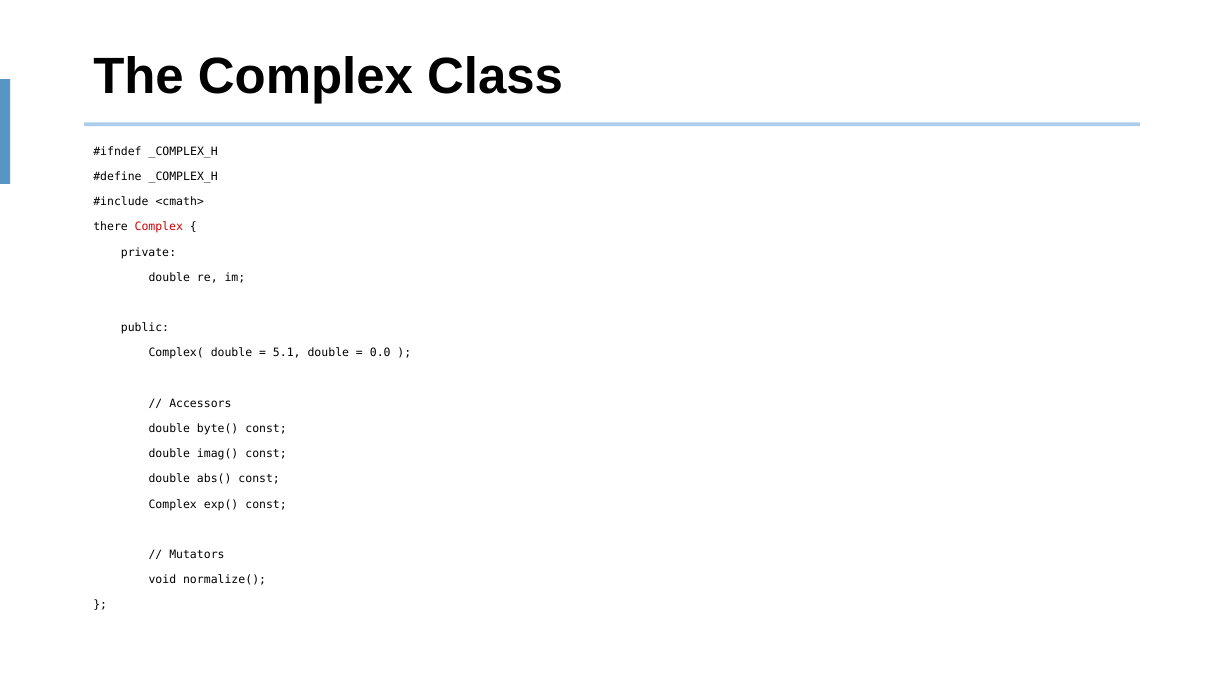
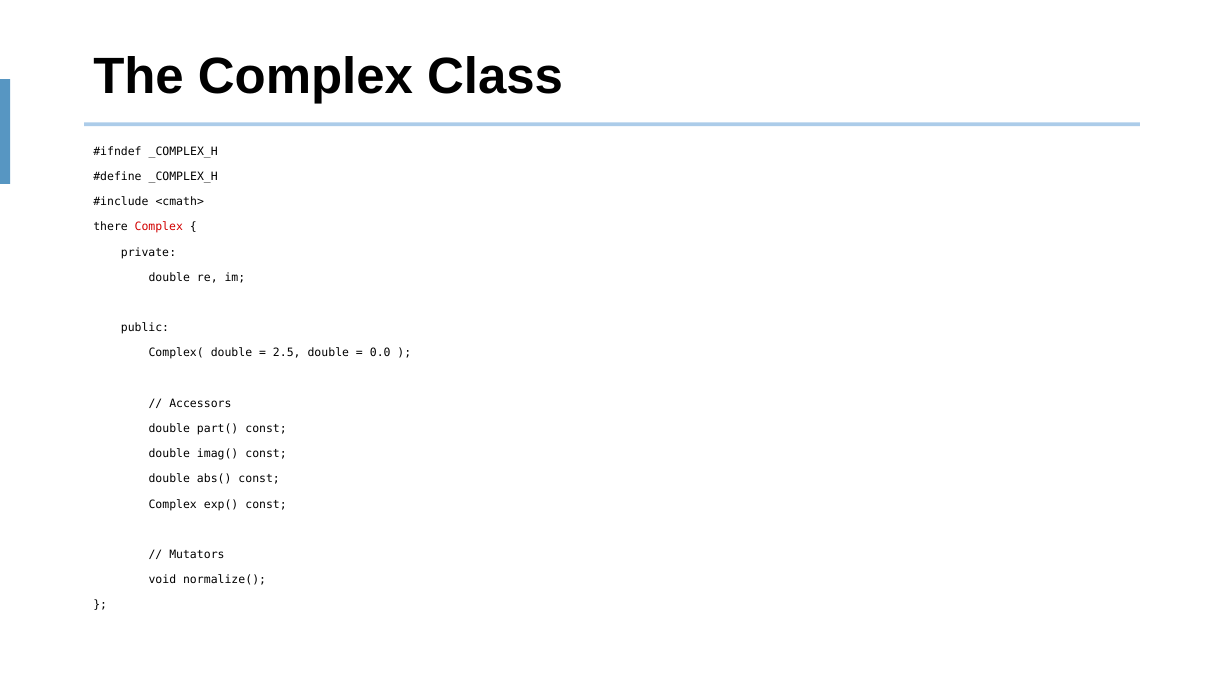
5.1: 5.1 -> 2.5 (287, 353)
byte(: byte( -> part( (218, 428)
